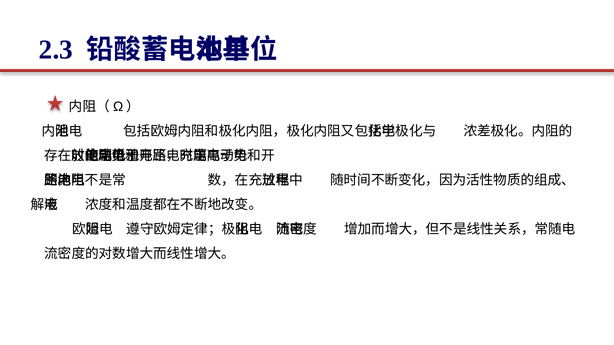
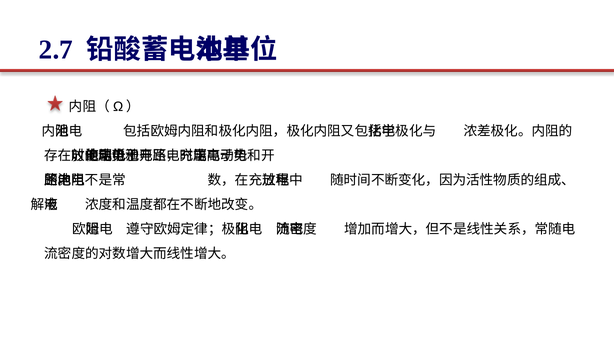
2.3: 2.3 -> 2.7 (56, 50)
